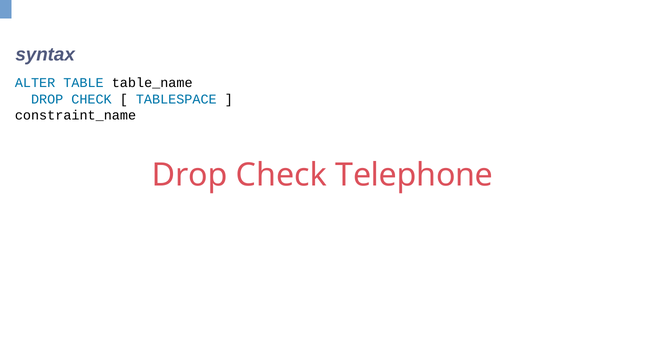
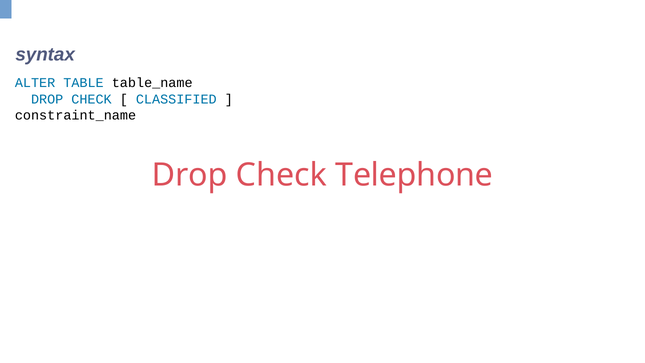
TABLESPACE: TABLESPACE -> CLASSIFIED (176, 99)
